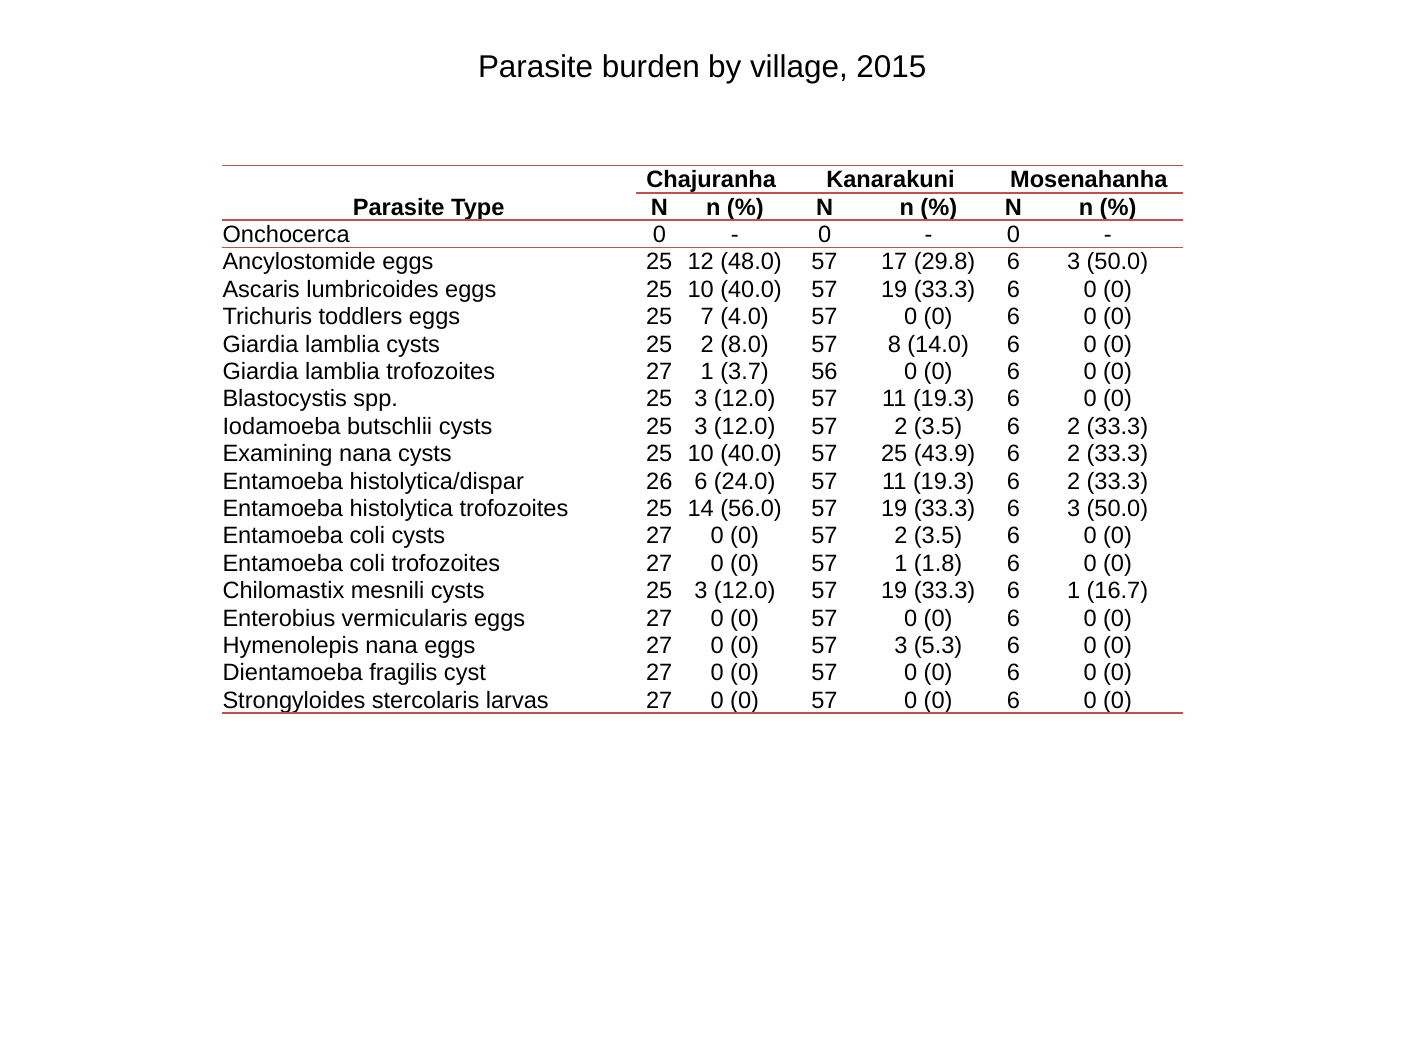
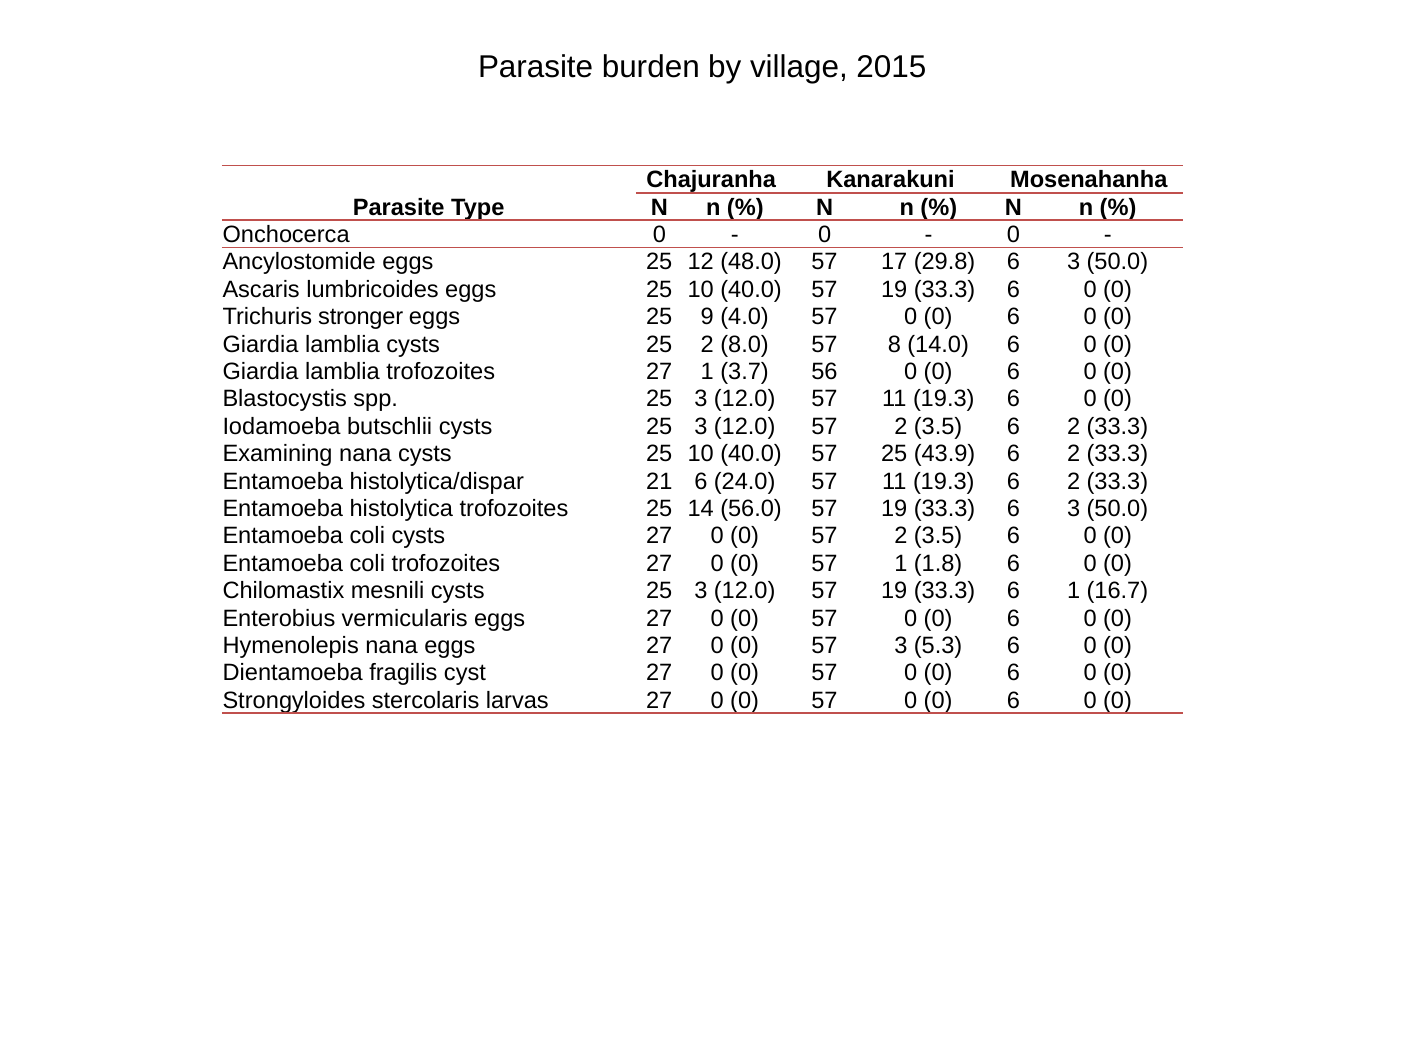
toddlers: toddlers -> stronger (361, 317)
7: 7 -> 9 (707, 317)
26: 26 -> 21 (659, 481)
